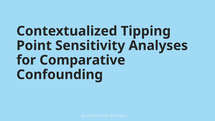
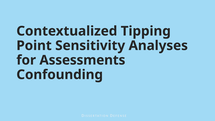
Comparative: Comparative -> Assessments (82, 60)
